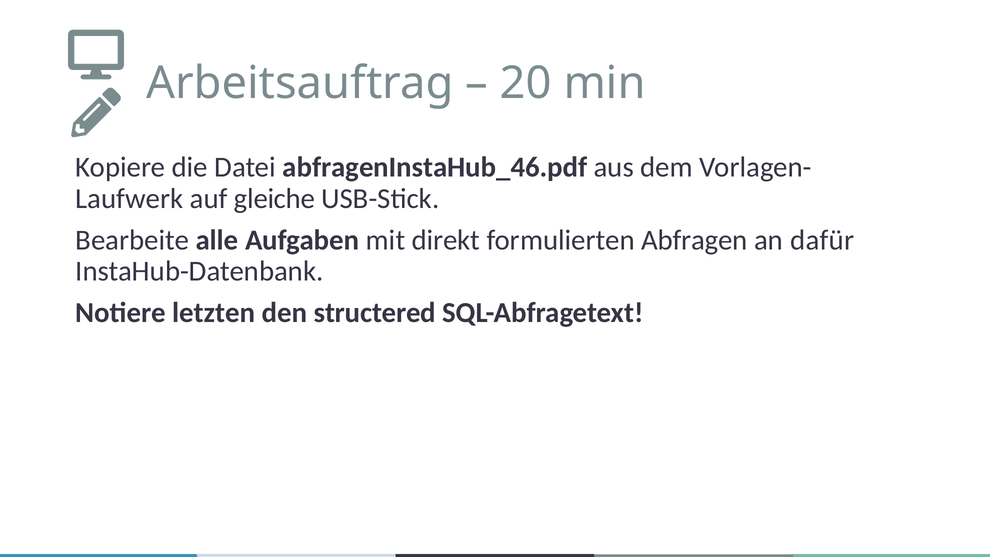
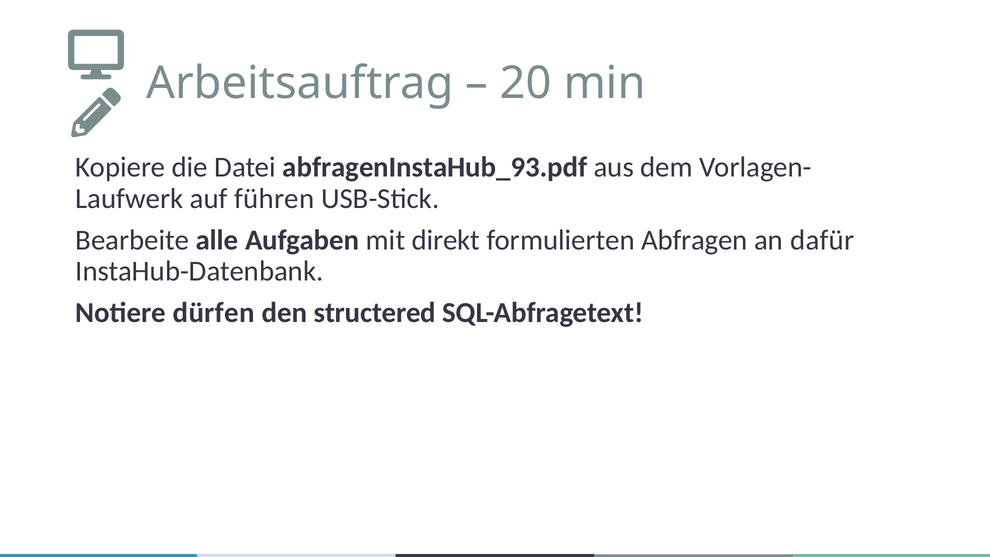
abfragenInstaHub_46.pdf: abfragenInstaHub_46.pdf -> abfragenInstaHub_93.pdf (435, 167)
gleiche: gleiche -> führen (274, 199)
letzten: letzten -> dürfen (214, 313)
